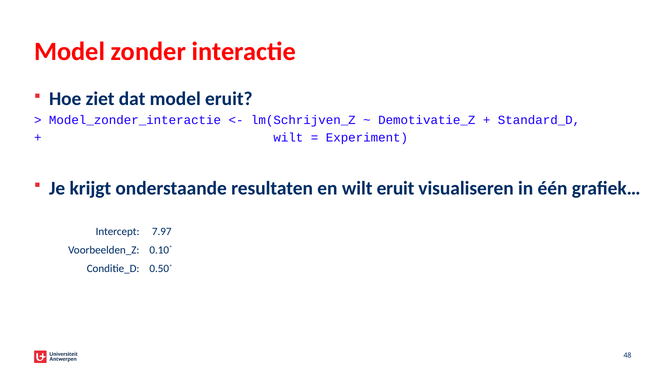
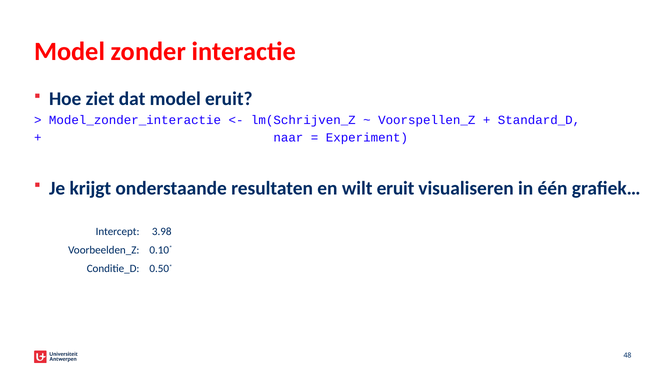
Demotivatie_Z: Demotivatie_Z -> Voorspellen_Z (427, 120)
wilt: wilt -> naar (288, 138)
7.97: 7.97 -> 3.98 (162, 232)
